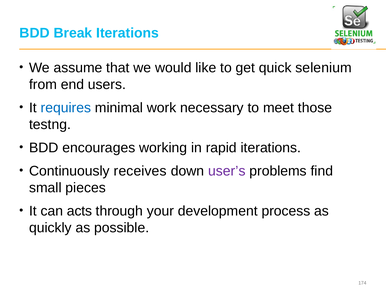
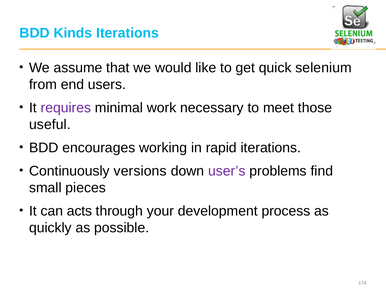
Break: Break -> Kinds (73, 33)
requires colour: blue -> purple (66, 108)
testng: testng -> useful (50, 124)
receives: receives -> versions (140, 171)
